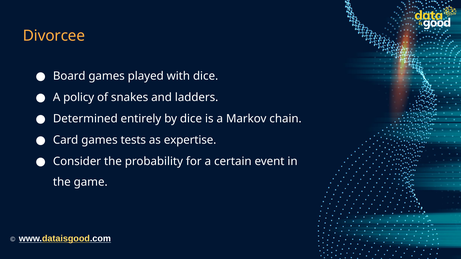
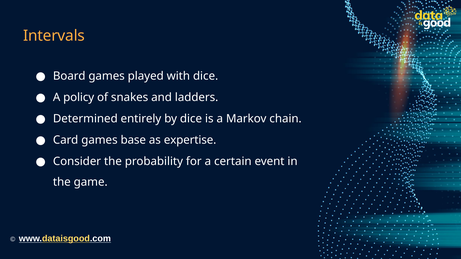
Divorcee: Divorcee -> Intervals (54, 36)
tests: tests -> base (133, 140)
